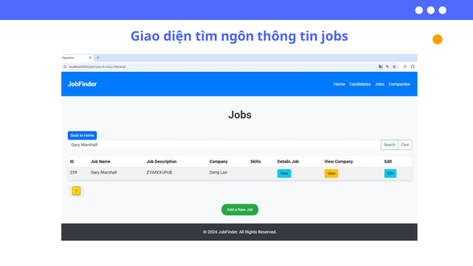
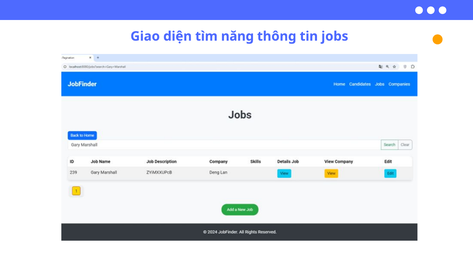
ngôn: ngôn -> năng (237, 36)
